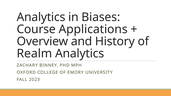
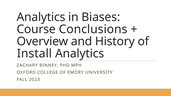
Applications: Applications -> Conclusions (93, 29)
Realm: Realm -> Install (34, 54)
